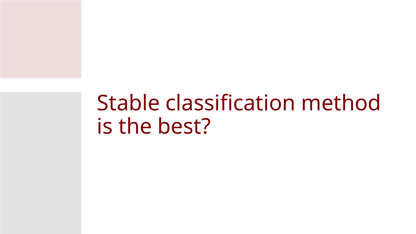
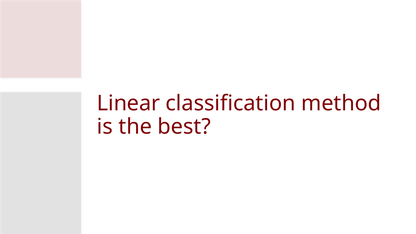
Stable: Stable -> Linear (129, 103)
